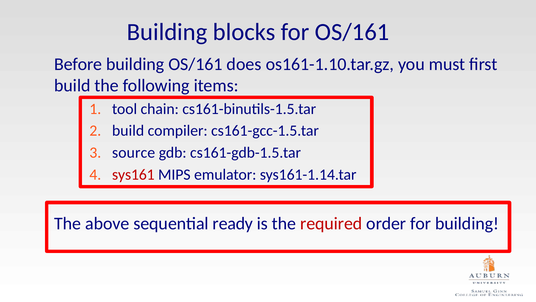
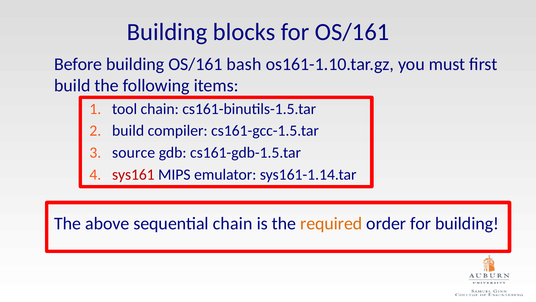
does: does -> bash (244, 64)
sequential ready: ready -> chain (233, 223)
required colour: red -> orange (331, 223)
